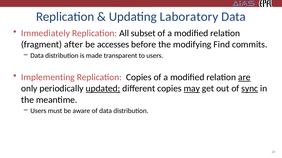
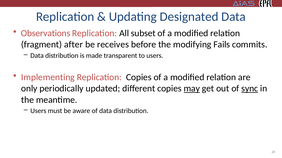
Laboratory: Laboratory -> Designated (189, 17)
Immediately: Immediately -> Observations (46, 33)
accesses: accesses -> receives (113, 45)
Find: Find -> Fails (222, 45)
are underline: present -> none (244, 78)
updated underline: present -> none (103, 89)
